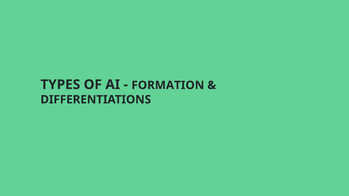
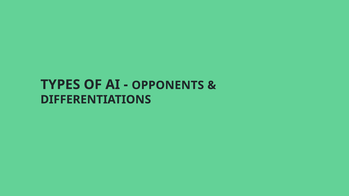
FORMATION: FORMATION -> OPPONENTS (168, 85)
